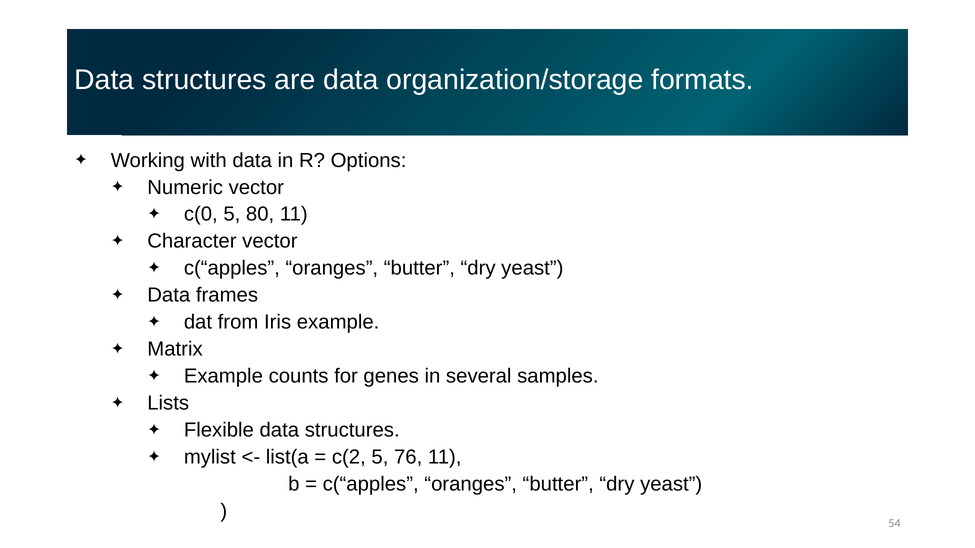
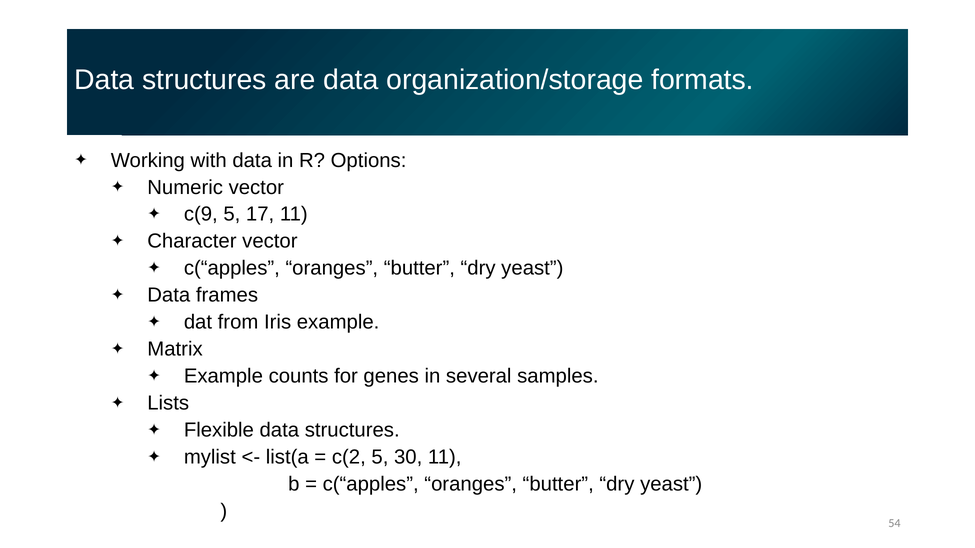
c(0: c(0 -> c(9 (201, 214)
80: 80 -> 17 (260, 214)
76: 76 -> 30 (408, 457)
